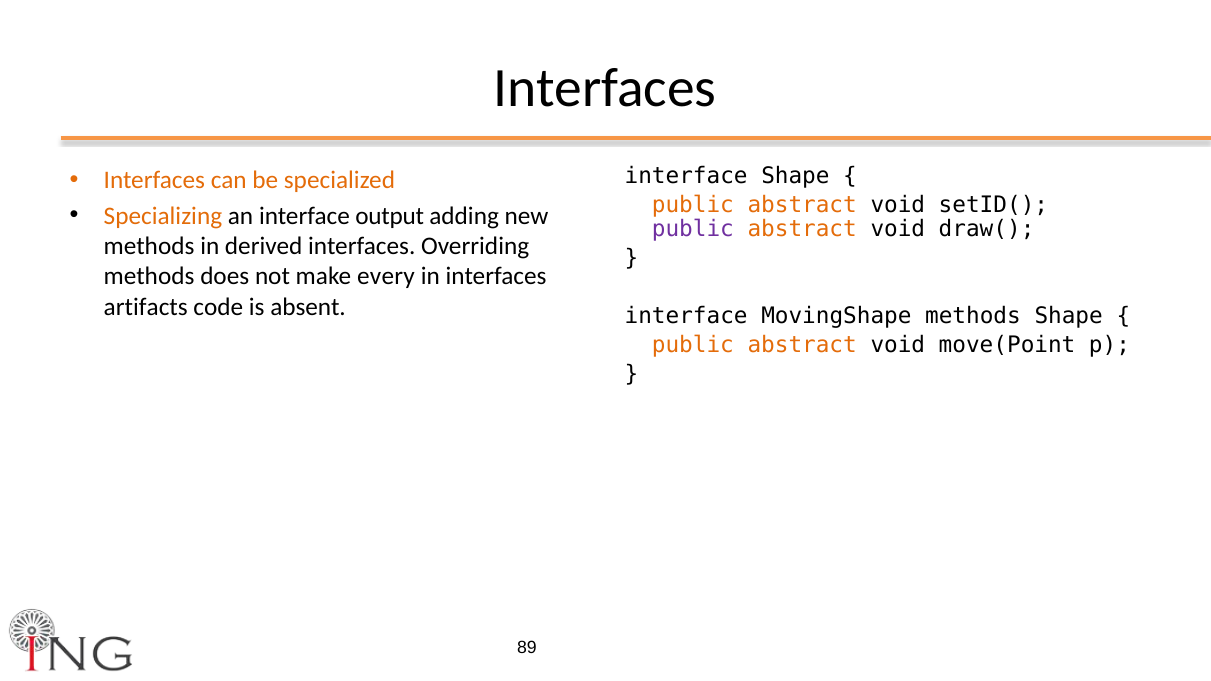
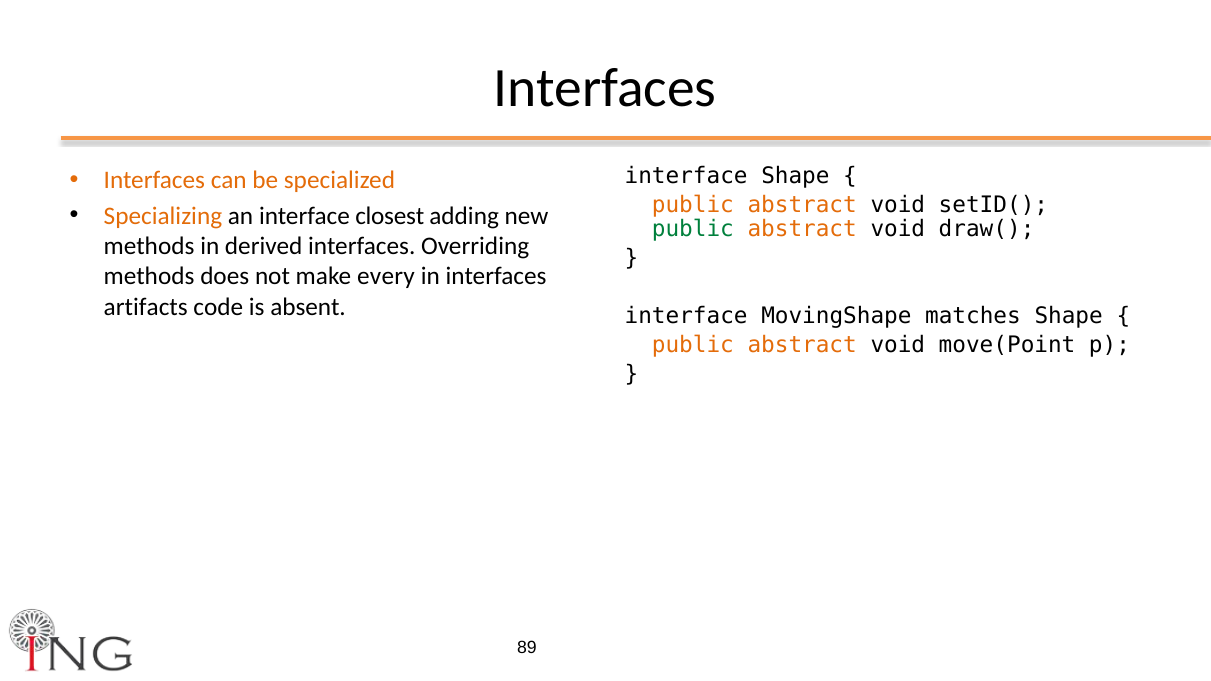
output: output -> closest (390, 216)
public colour: purple -> green (693, 229)
MovingShape methods: methods -> matches (973, 316)
